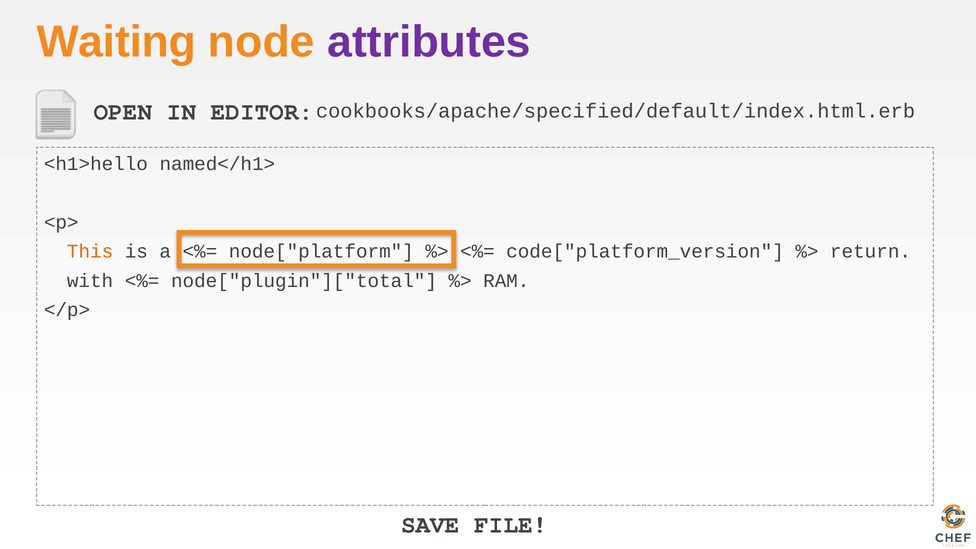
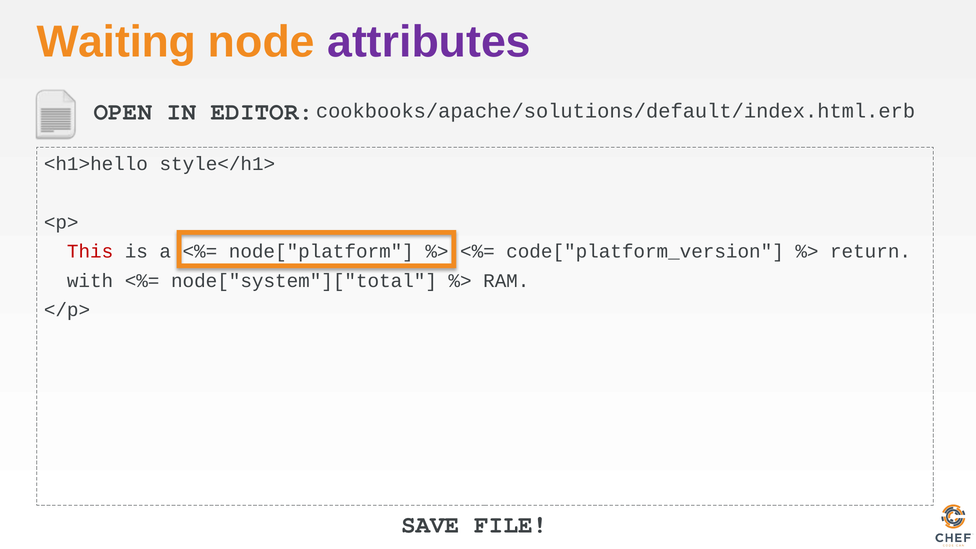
cookbooks/apache/specified/default/index.html.erb: cookbooks/apache/specified/default/index.html.erb -> cookbooks/apache/solutions/default/index.html.erb (615, 111)
named</h1>: named</h1> -> style</h1> (217, 164)
This colour: orange -> red (90, 251)
node["plugin"]["total: node["plugin"]["total -> node["system"]["total (304, 281)
